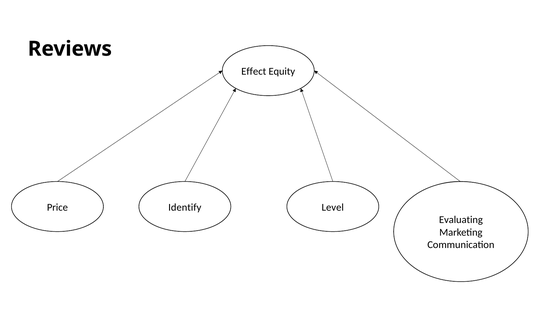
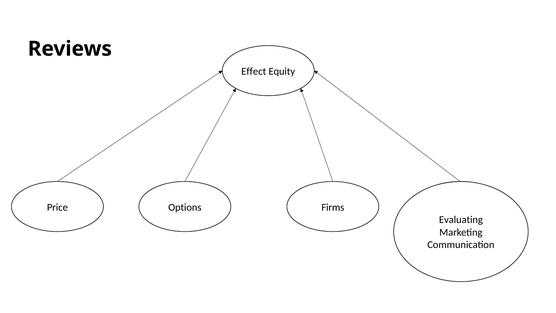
Identify: Identify -> Options (185, 207)
Level: Level -> Firms (333, 207)
